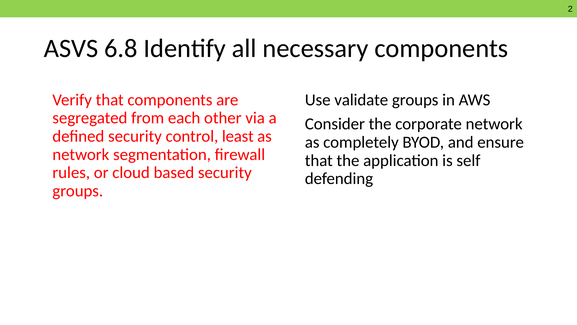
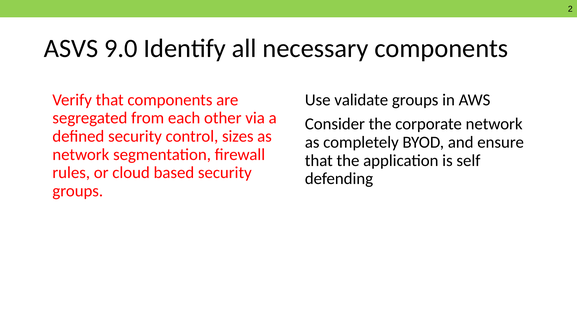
6.8: 6.8 -> 9.0 (121, 48)
least: least -> sizes (238, 136)
